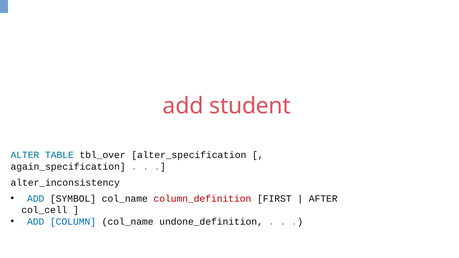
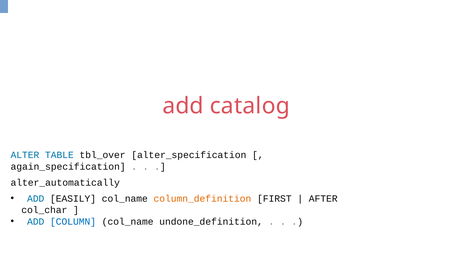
student: student -> catalog (250, 106)
alter_inconsistency: alter_inconsistency -> alter_automatically (65, 183)
SYMBOL: SYMBOL -> EASILY (73, 199)
column_definition colour: red -> orange (202, 199)
col_cell: col_cell -> col_char (44, 210)
